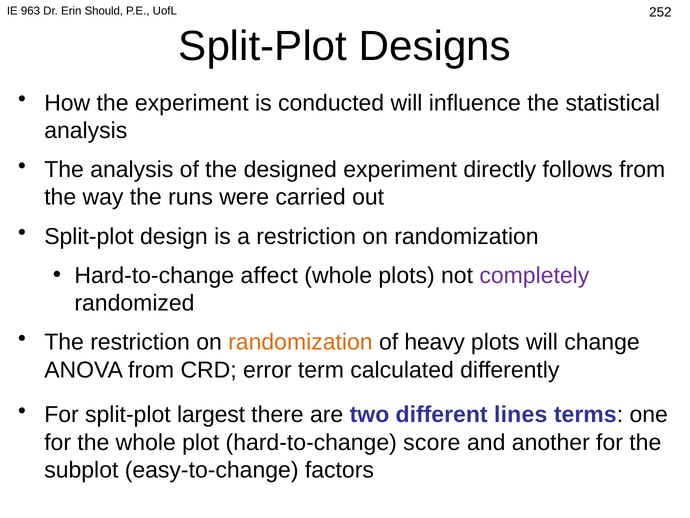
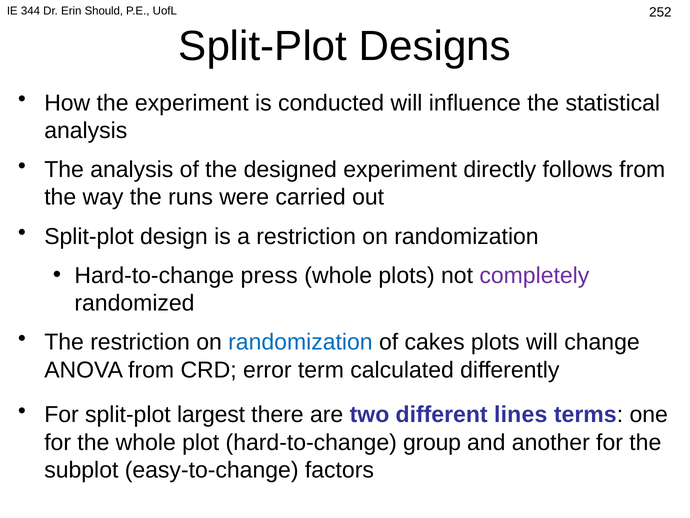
963: 963 -> 344 (30, 11)
affect: affect -> press (269, 275)
randomization colour: orange -> blue (300, 342)
heavy: heavy -> cakes (435, 342)
score: score -> group (432, 442)
